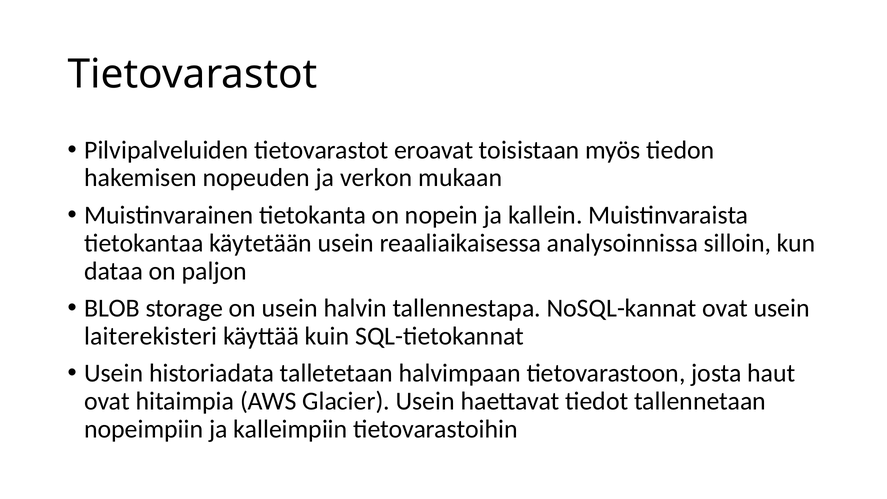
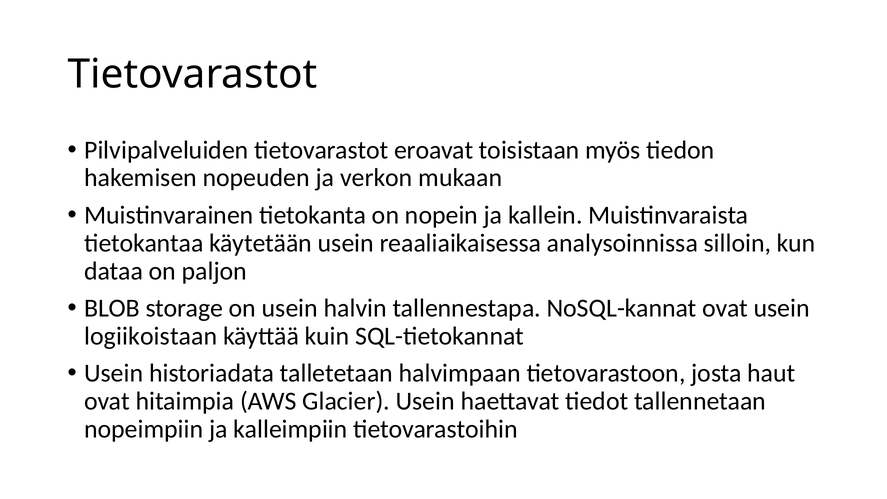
laiterekisteri: laiterekisteri -> logiikoistaan (151, 336)
